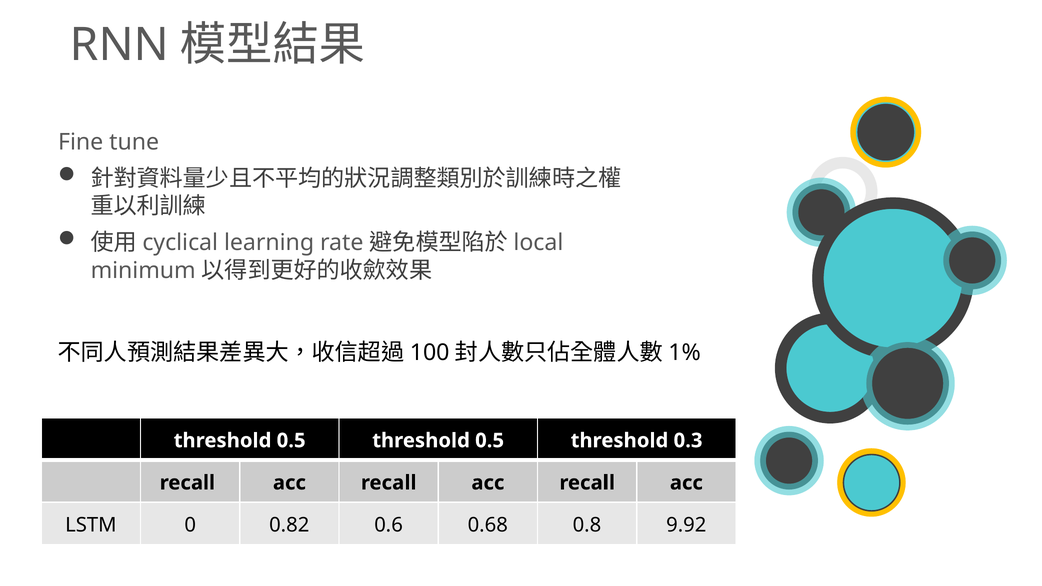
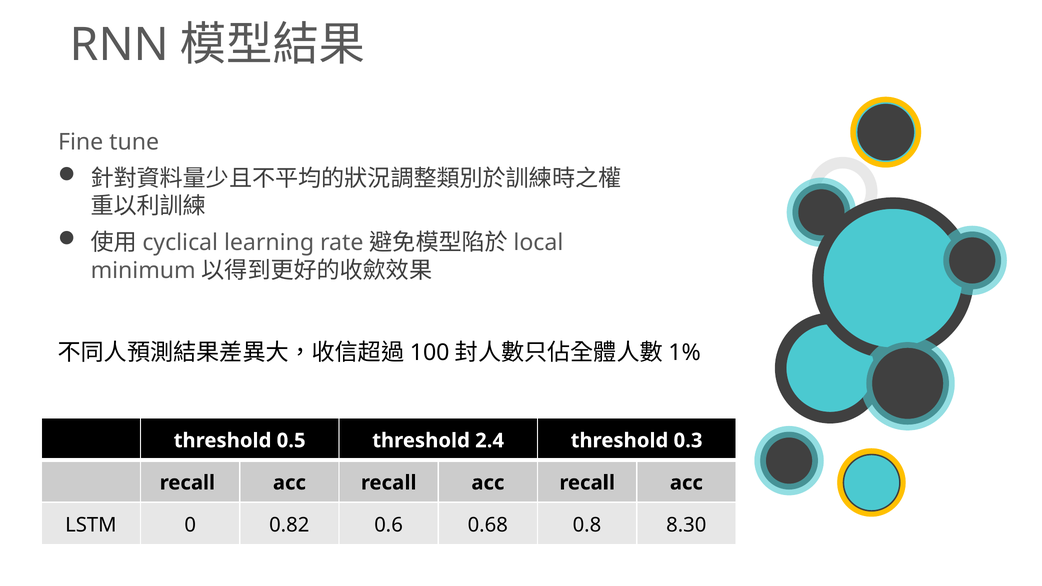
0.5 threshold 0.5: 0.5 -> 2.4 (490, 441)
9.92: 9.92 -> 8.30 (686, 525)
